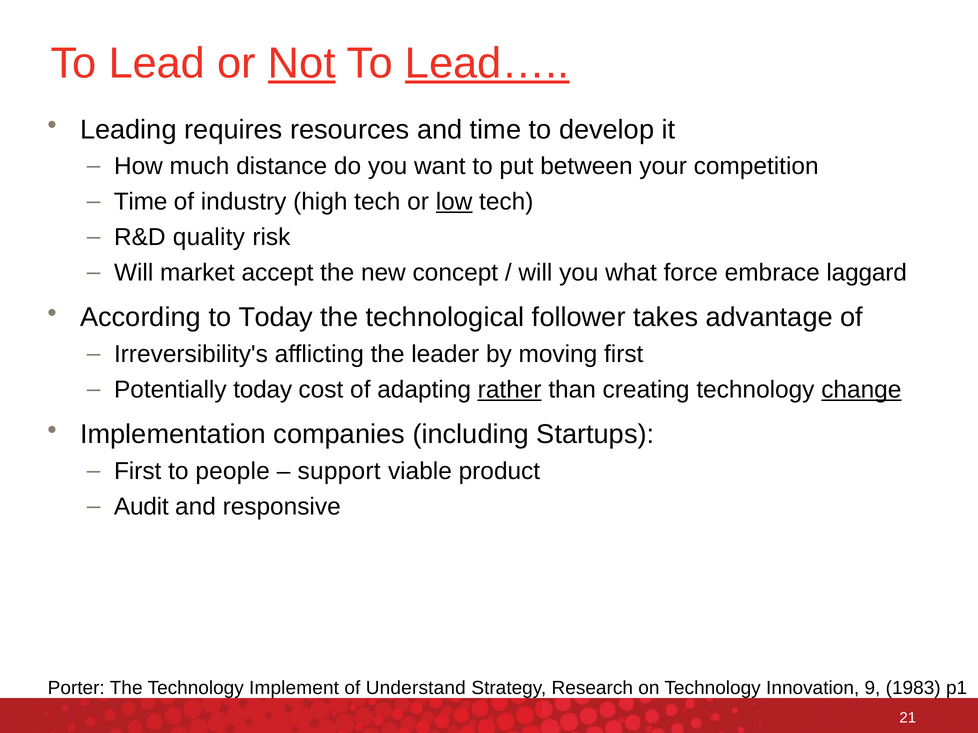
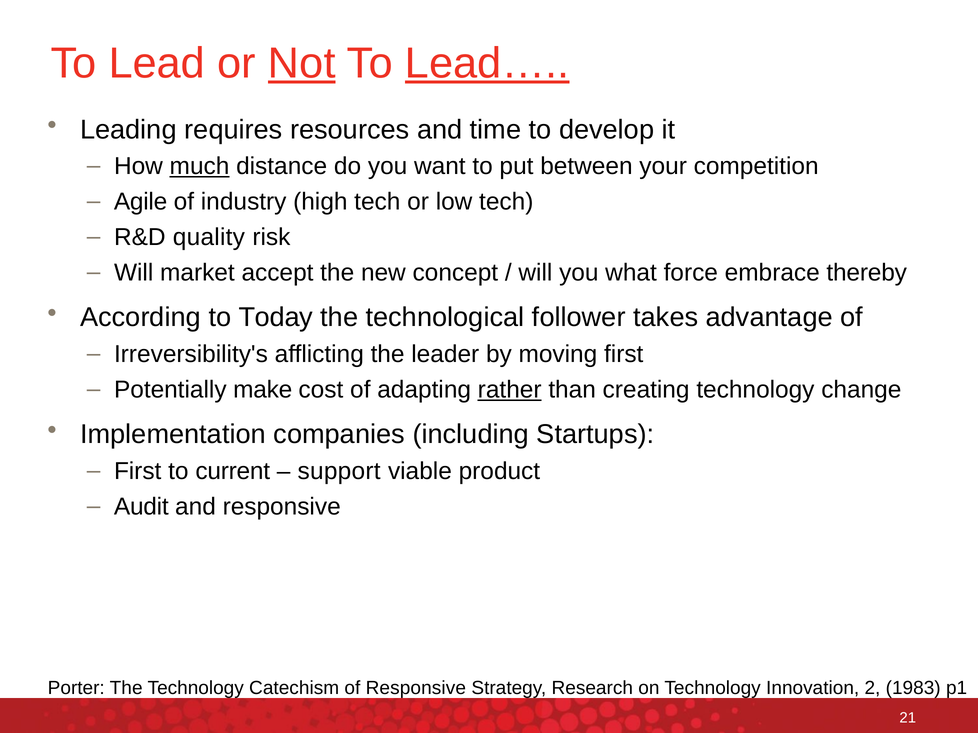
much underline: none -> present (200, 167)
Time: Time -> Agile (141, 202)
low underline: present -> none (454, 202)
laggard: laggard -> thereby (867, 273)
Potentially today: today -> make (263, 390)
change underline: present -> none (861, 390)
people: people -> current (233, 472)
Implement: Implement -> Catechism (294, 688)
of Understand: Understand -> Responsive (416, 688)
9: 9 -> 2 (872, 688)
